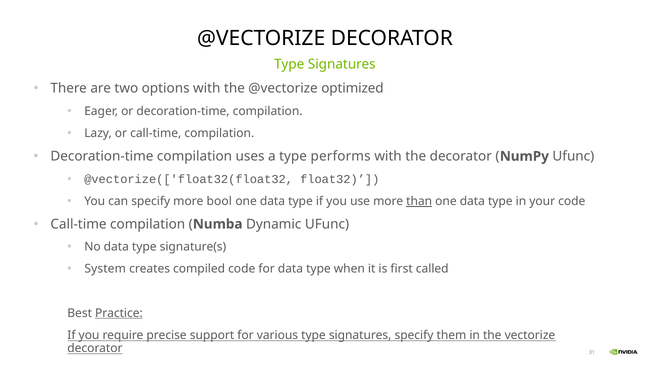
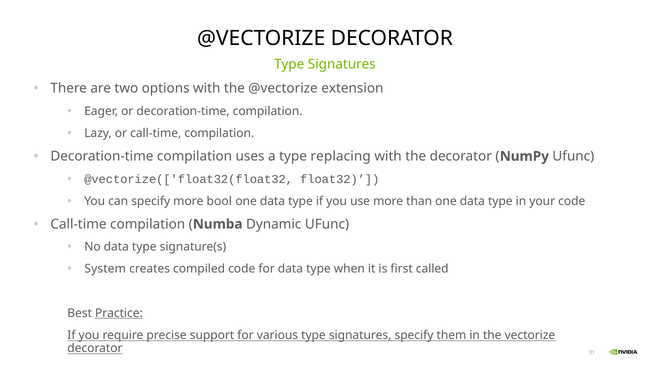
optimized: optimized -> extension (352, 88)
performs: performs -> replacing (341, 156)
than underline: present -> none (419, 201)
